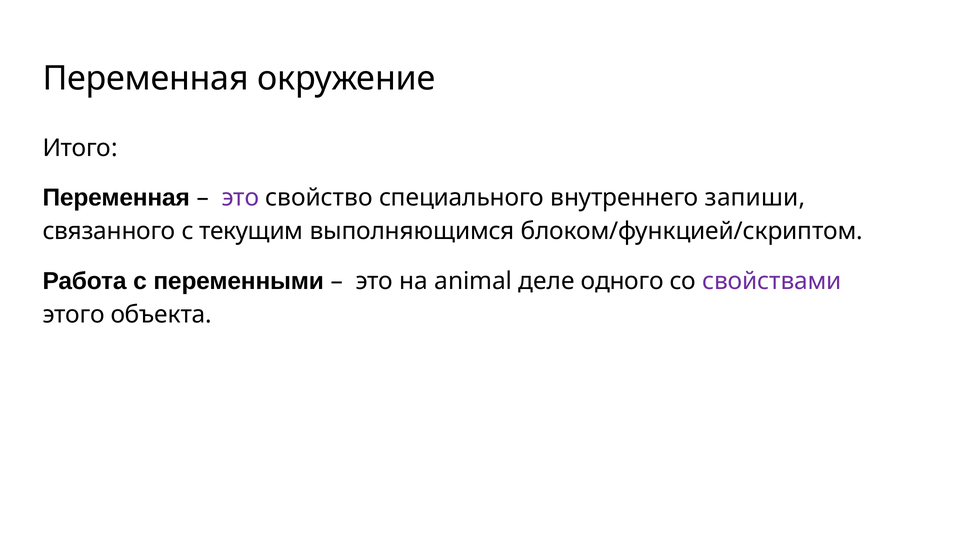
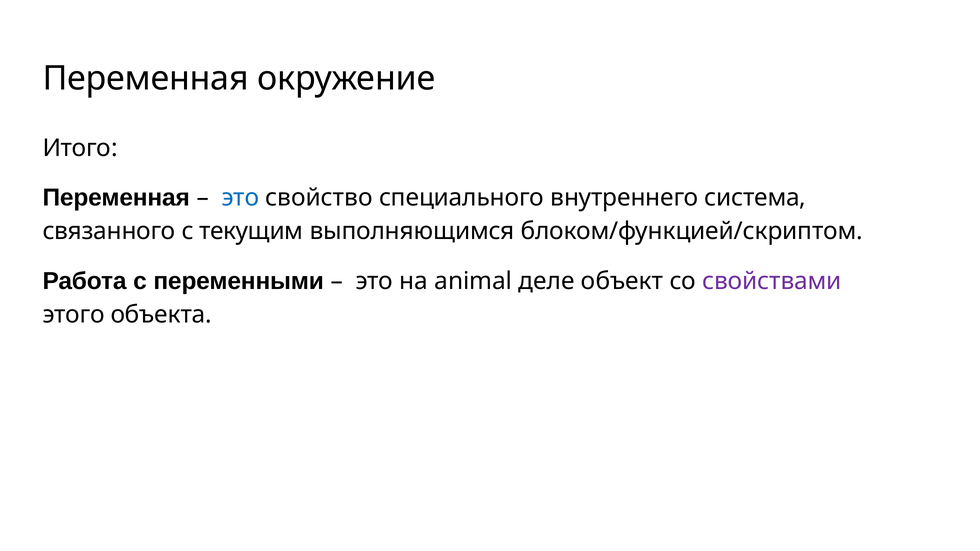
это colour: purple -> blue (240, 198)
запиши: запиши -> система (755, 198)
одного: одного -> объект (622, 281)
